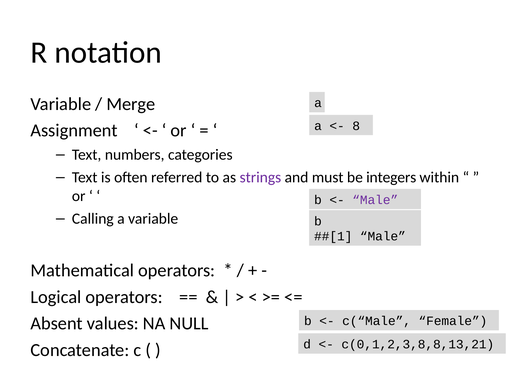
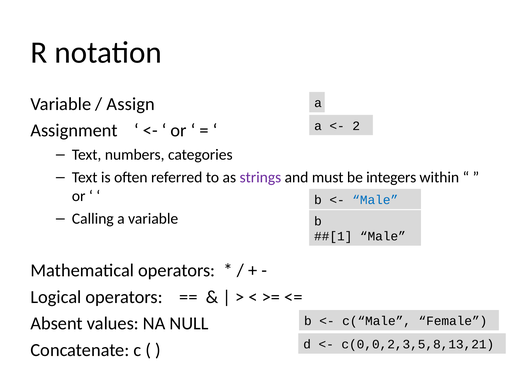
Merge: Merge -> Assign (131, 104)
8: 8 -> 2 (356, 126)
Male colour: purple -> blue (375, 200)
c(0,1,2,3,8,8,13,21: c(0,1,2,3,8,8,13,21 -> c(0,0,2,3,5,8,13,21 (418, 344)
